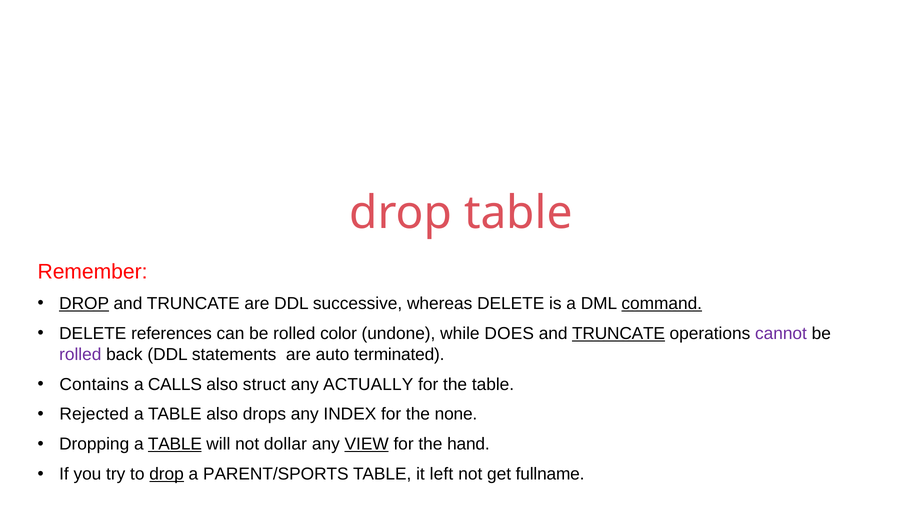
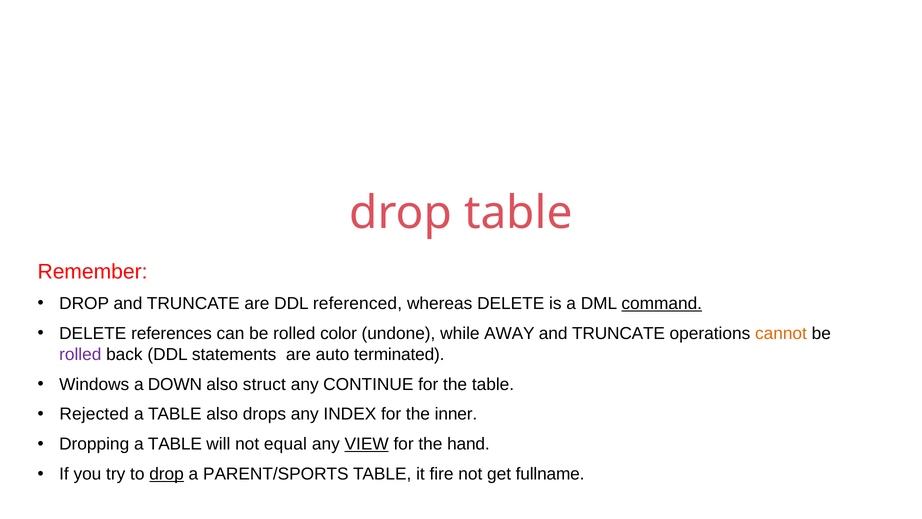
DROP underline: present -> none (84, 303)
successive: successive -> referenced (358, 303)
DOES: DOES -> AWAY (509, 333)
TRUNCATE underline: present -> none (619, 333)
cannot colour: purple -> orange (781, 333)
Contains: Contains -> Windows (94, 384)
CALLS: CALLS -> DOWN (175, 384)
ACTUALLY: ACTUALLY -> CONTINUE (368, 384)
none: none -> inner (456, 414)
TABLE underline: present -> none (175, 444)
dollar: dollar -> equal (285, 444)
left: left -> fire (442, 474)
